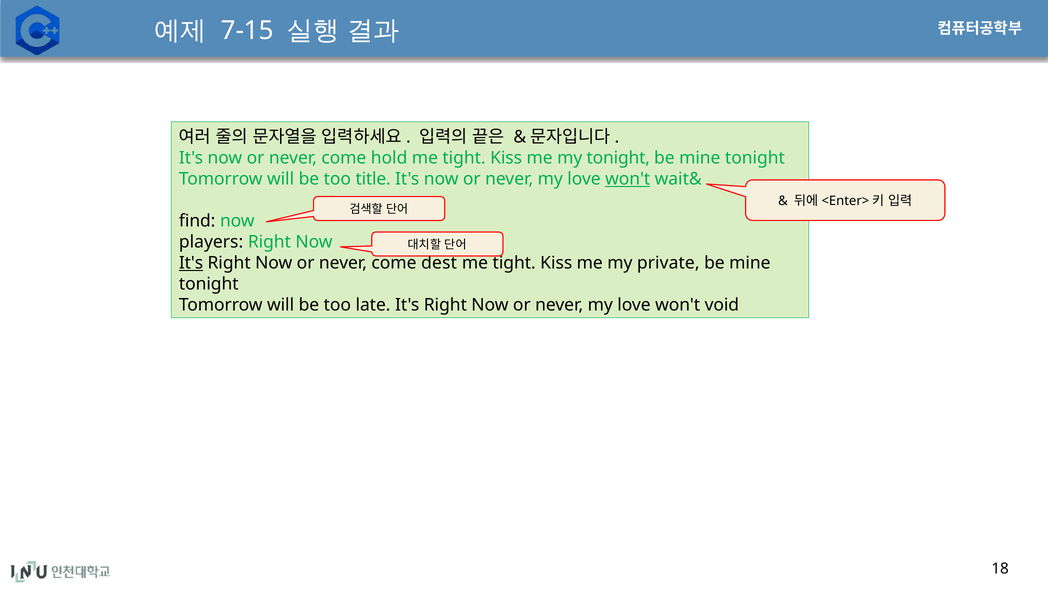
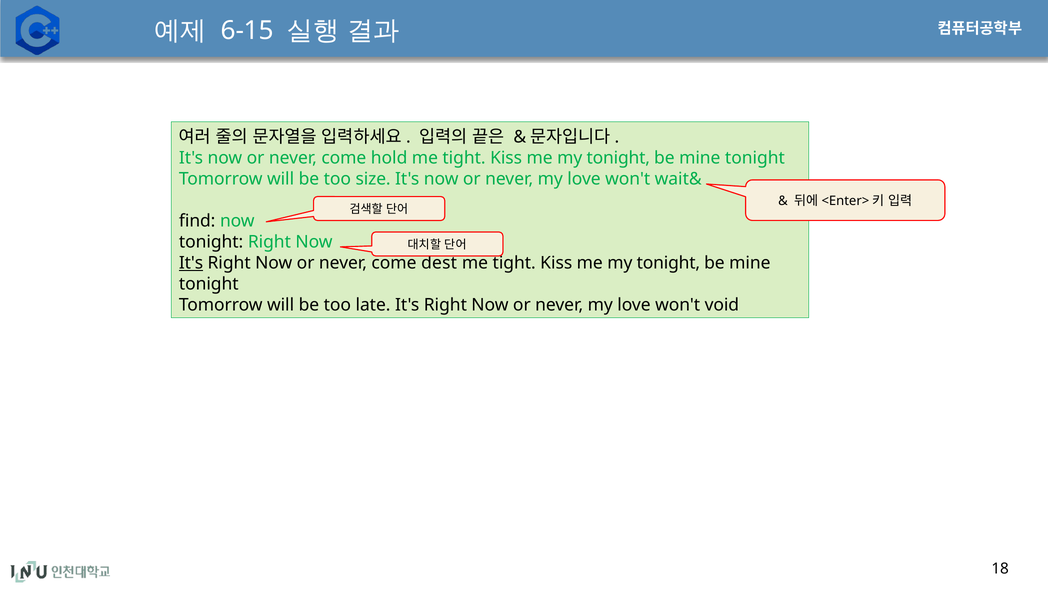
7-15: 7-15 -> 6-15 (247, 30)
title: title -> size (373, 179)
won't underline: present -> none (628, 179)
players: players -> tonight (211, 242)
private: private -> tonight (668, 263)
